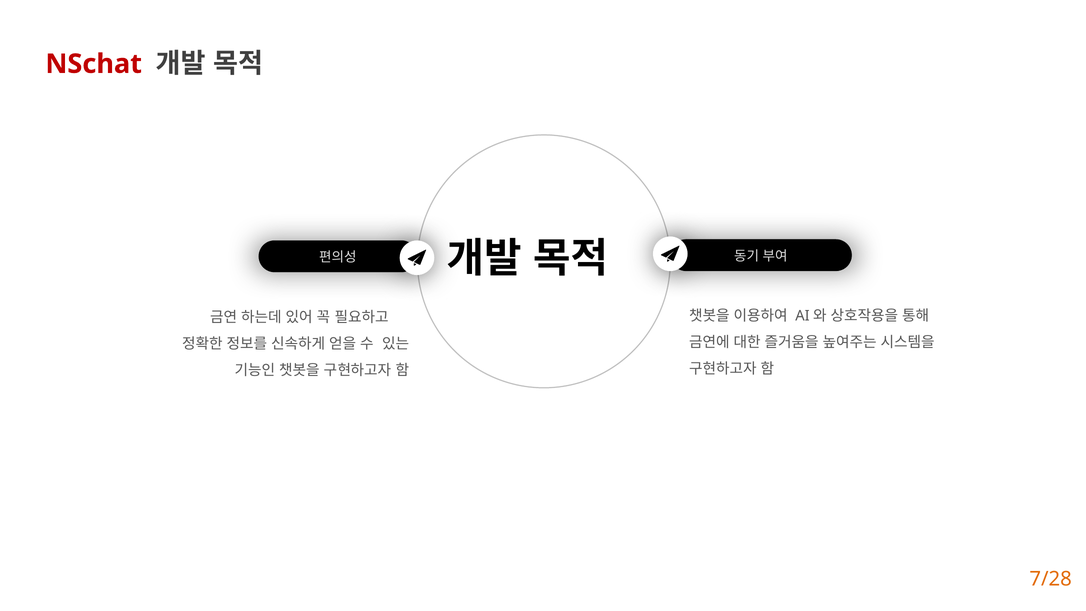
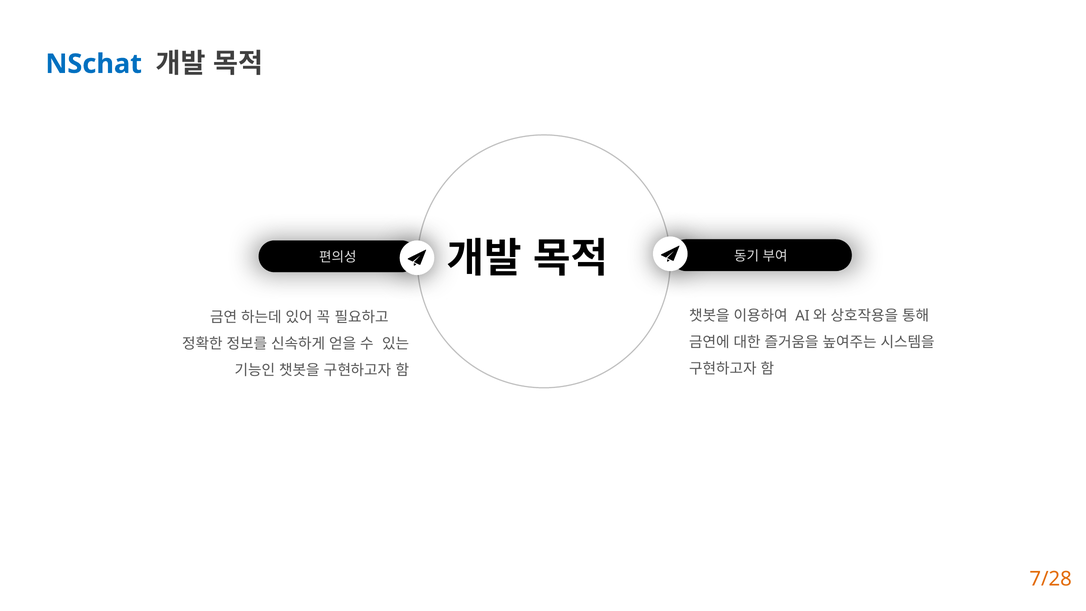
NSchat colour: red -> blue (94, 64)
